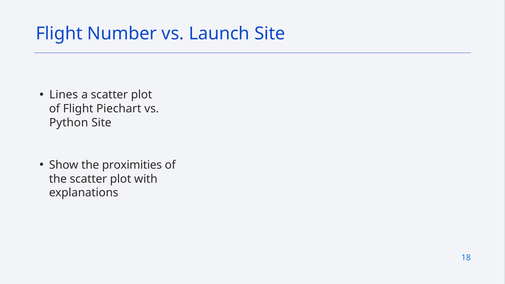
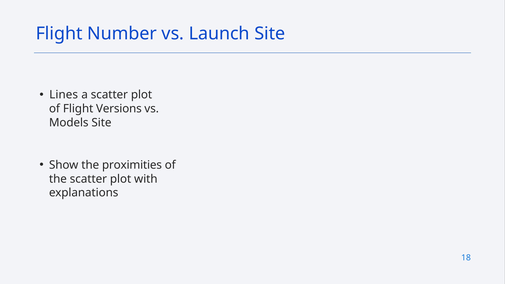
Piechart: Piechart -> Versions (119, 109)
Python: Python -> Models (69, 123)
